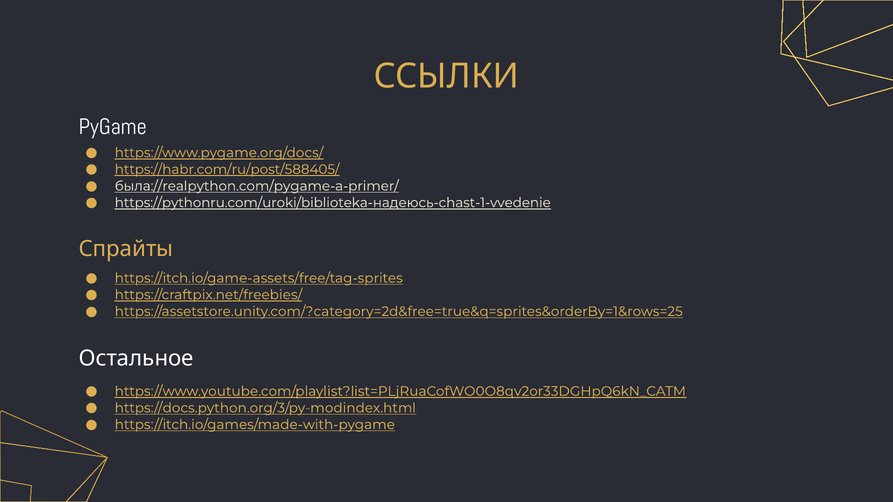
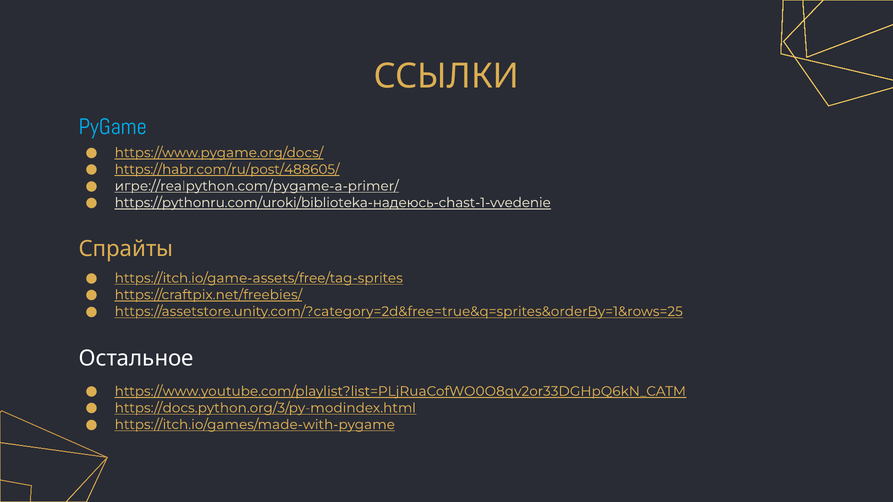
PyGame colour: white -> light blue (113, 127)
https://habr.com/ru/post/588405/: https://habr.com/ru/post/588405/ -> https://habr.com/ru/post/488605/ (227, 169)
была://realpython.com/pygame-a-primer/: была://realpython.com/pygame-a-primer/ -> игре://realpython.com/pygame-a-primer/ (257, 186)
